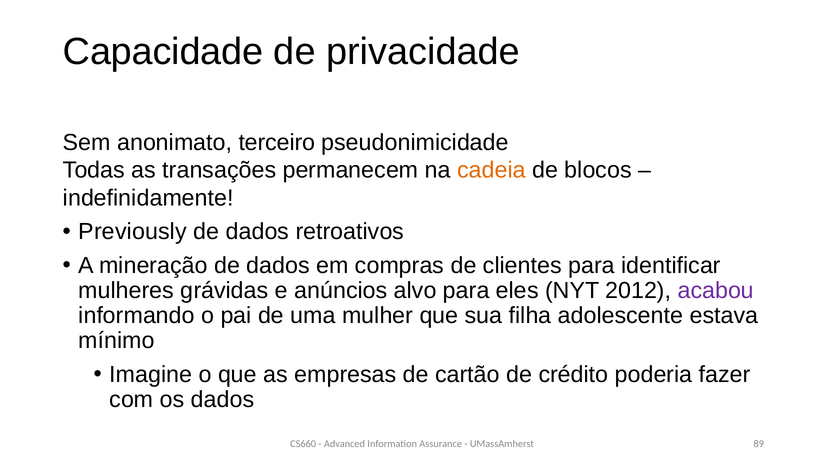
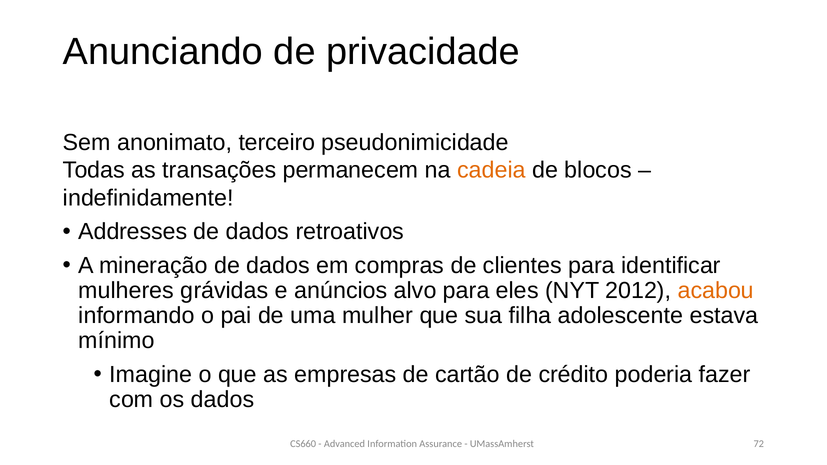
Capacidade: Capacidade -> Anunciando (163, 52)
Previously: Previously -> Addresses (133, 232)
acabou colour: purple -> orange (716, 291)
89: 89 -> 72 (759, 444)
